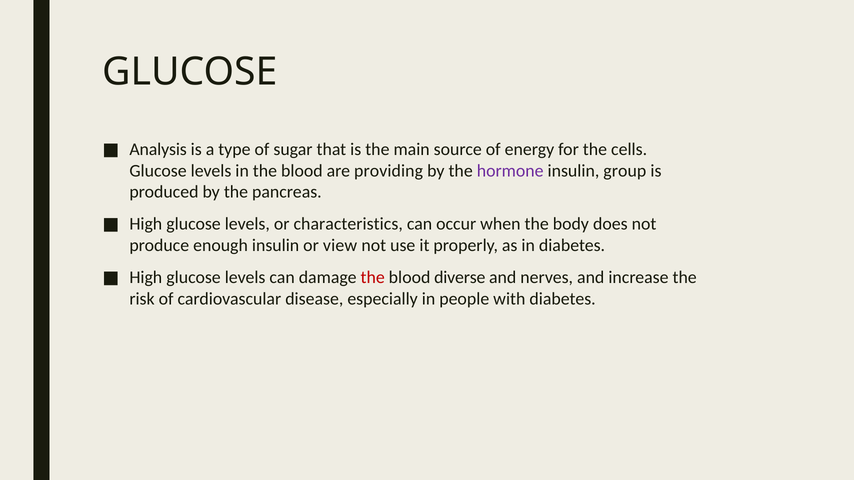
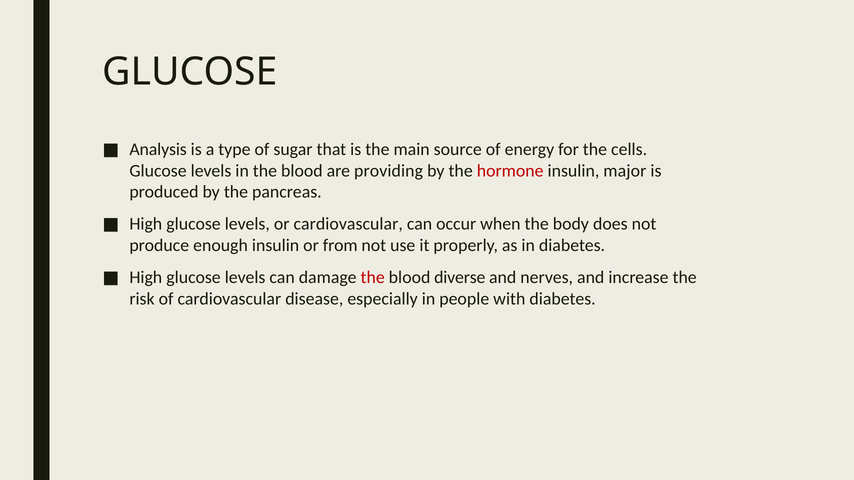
hormone colour: purple -> red (510, 171)
group: group -> major (625, 171)
or characteristics: characteristics -> cardiovascular (348, 224)
view: view -> from (340, 246)
